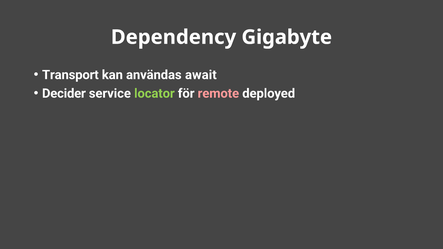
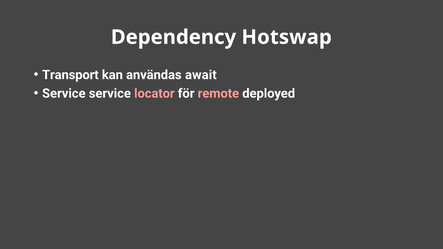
Gigabyte: Gigabyte -> Hotswap (287, 37)
Decider: Decider -> Service (64, 93)
locator colour: light green -> pink (154, 93)
